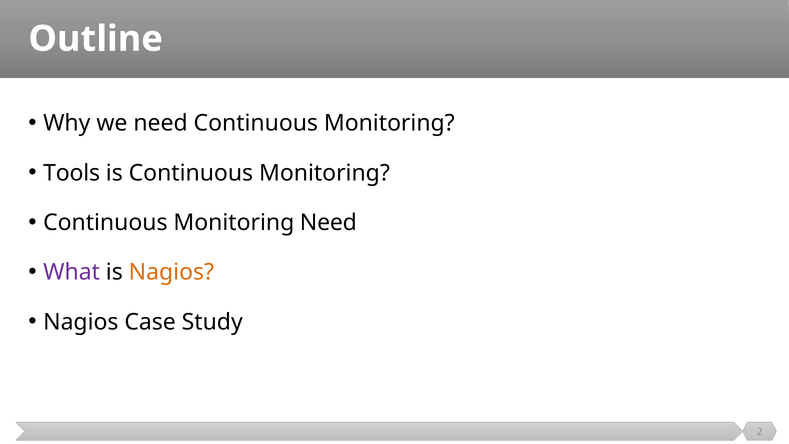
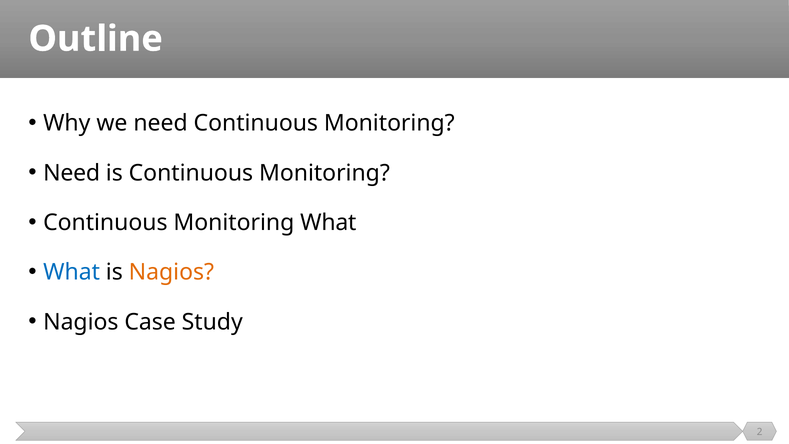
Tools: Tools -> Need (72, 173)
Monitoring Need: Need -> What (328, 223)
What colour: purple -> blue (72, 272)
